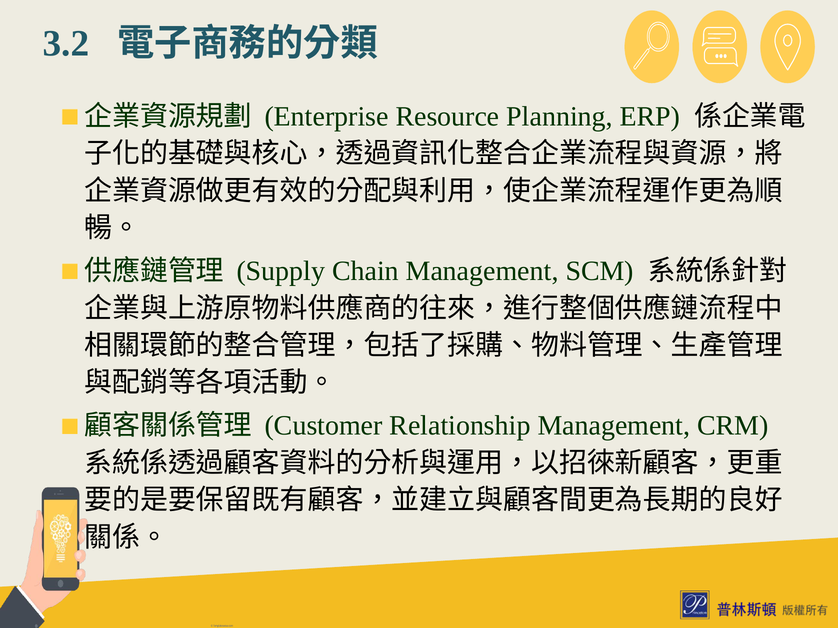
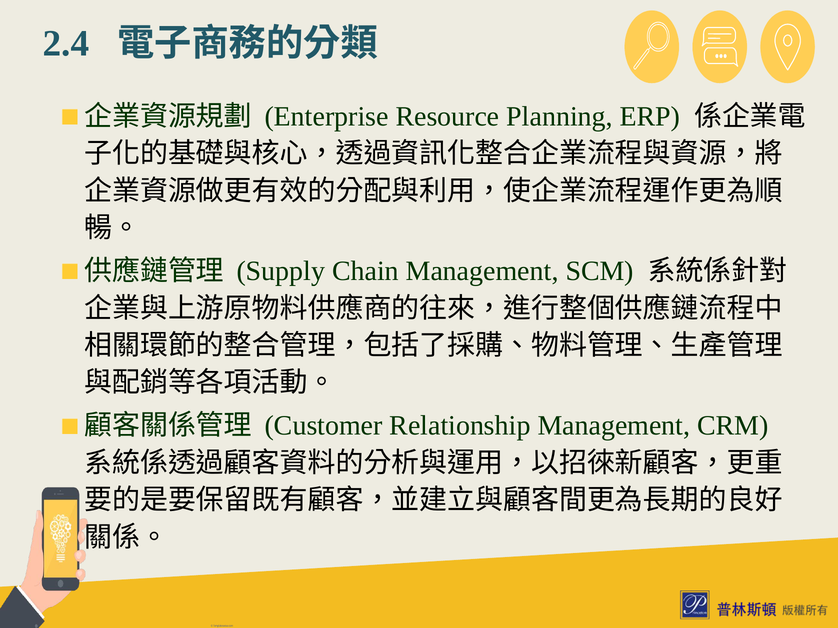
3.2: 3.2 -> 2.4 (66, 44)
